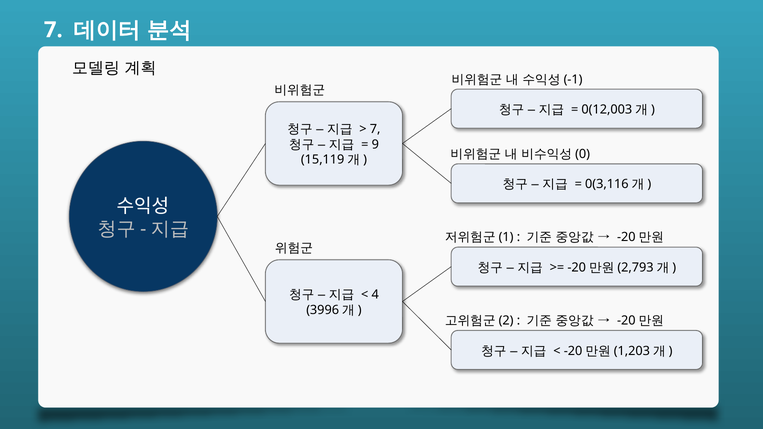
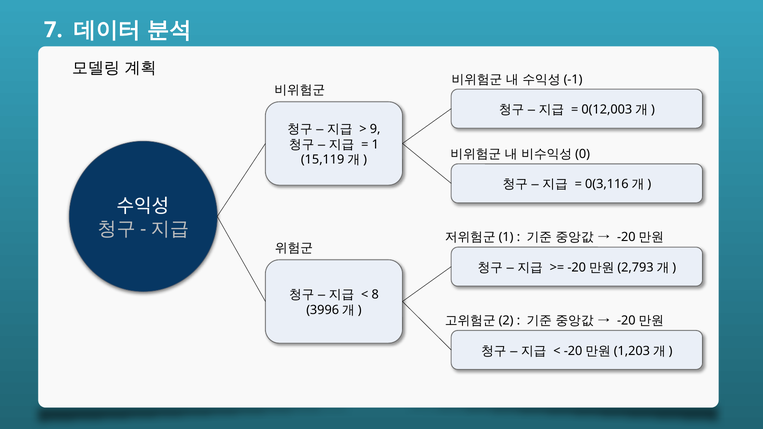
7: 7 -> 9 (375, 129)
9: 9 -> 1 (375, 144)
4: 4 -> 8 (375, 295)
